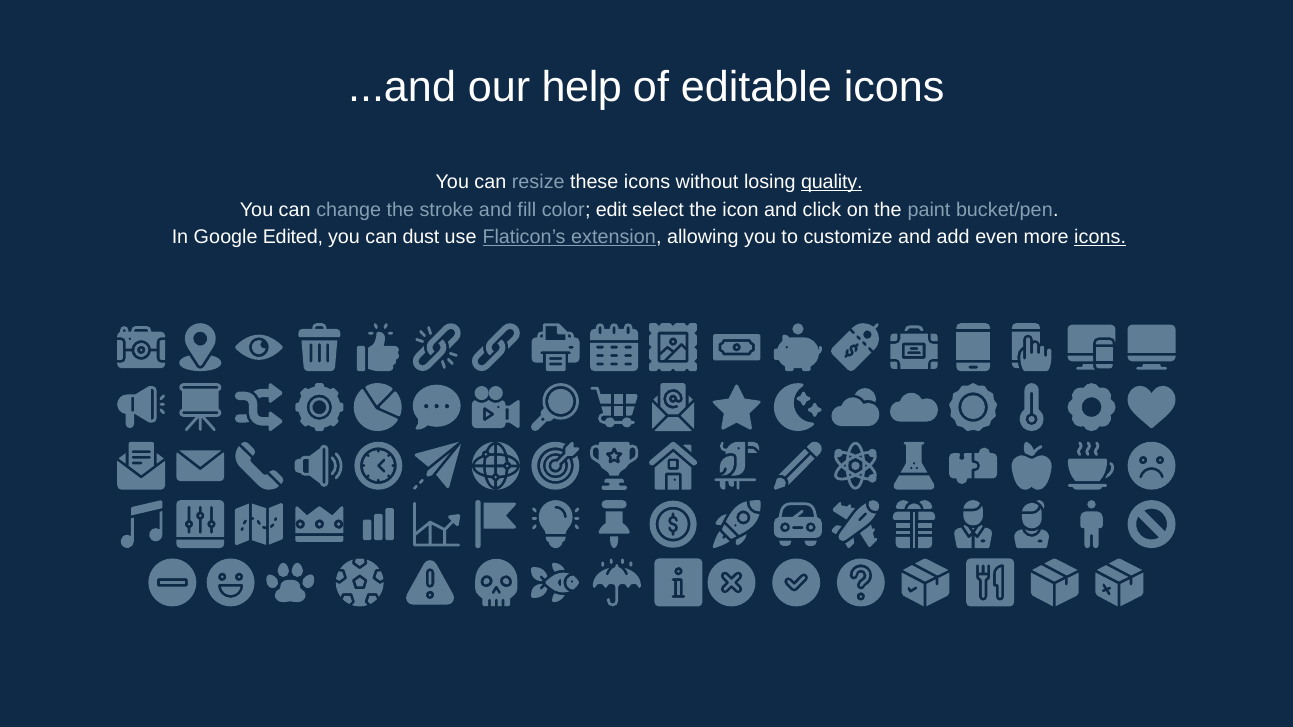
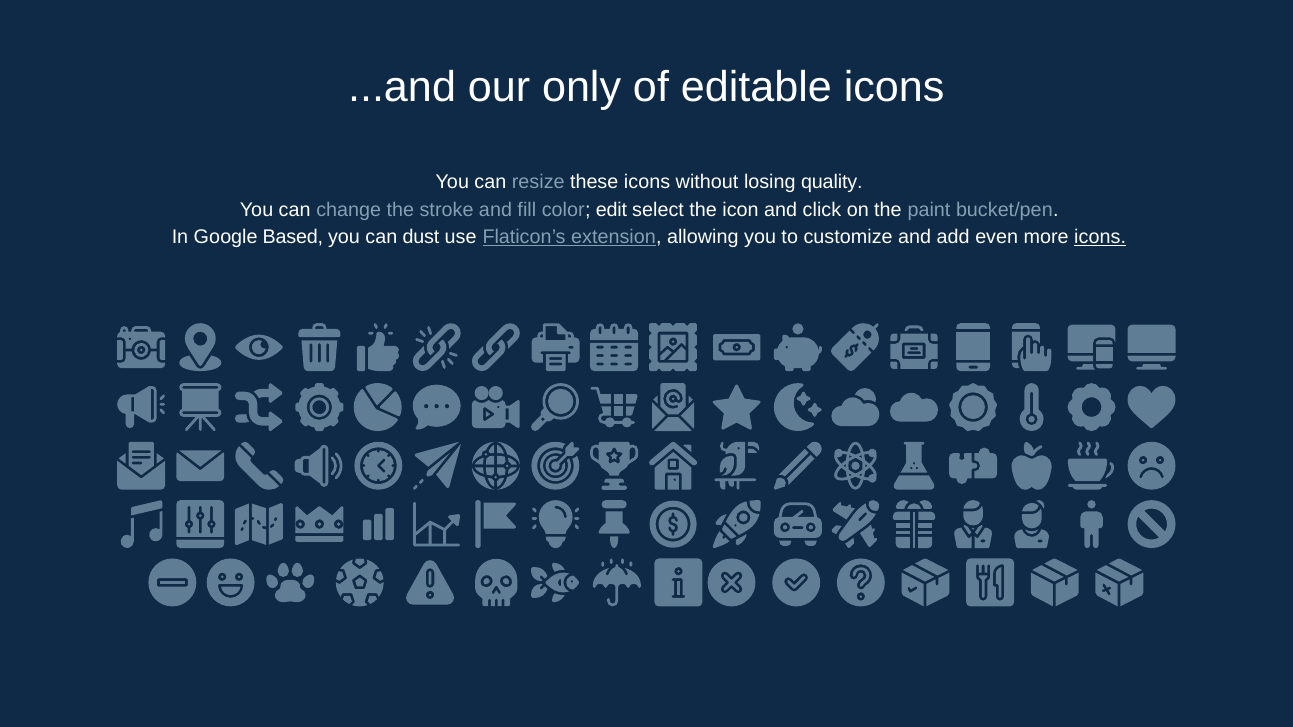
help: help -> only (582, 88)
quality underline: present -> none (832, 182)
Edited: Edited -> Based (293, 237)
